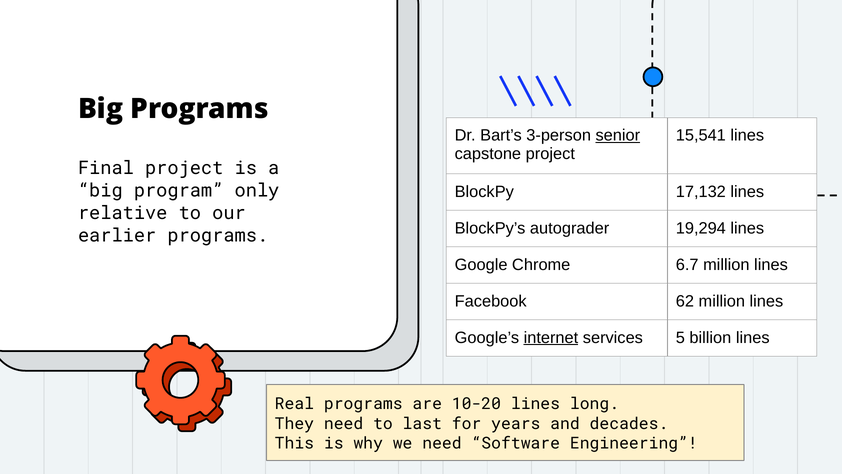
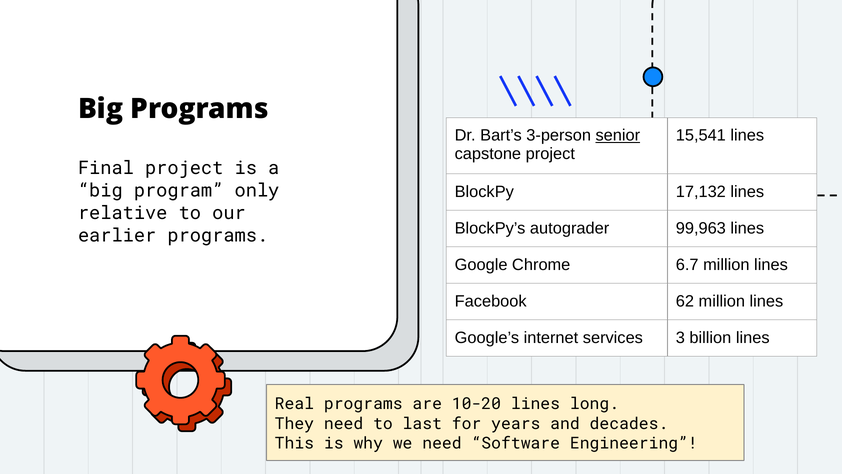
19,294: 19,294 -> 99,963 (701, 228)
internet underline: present -> none (551, 337)
5: 5 -> 3 (680, 337)
